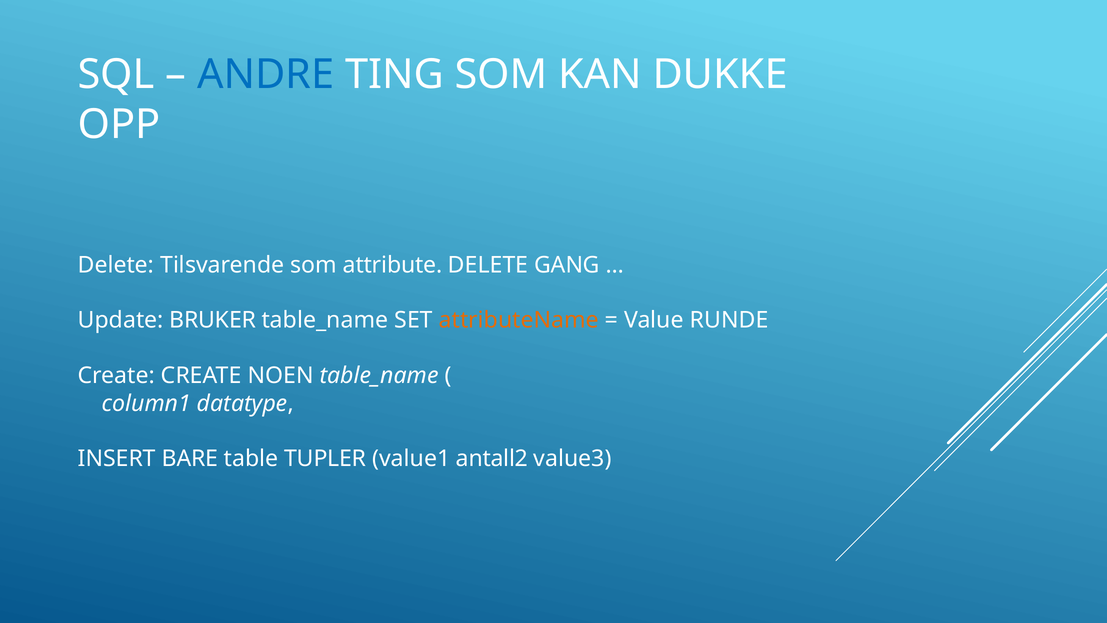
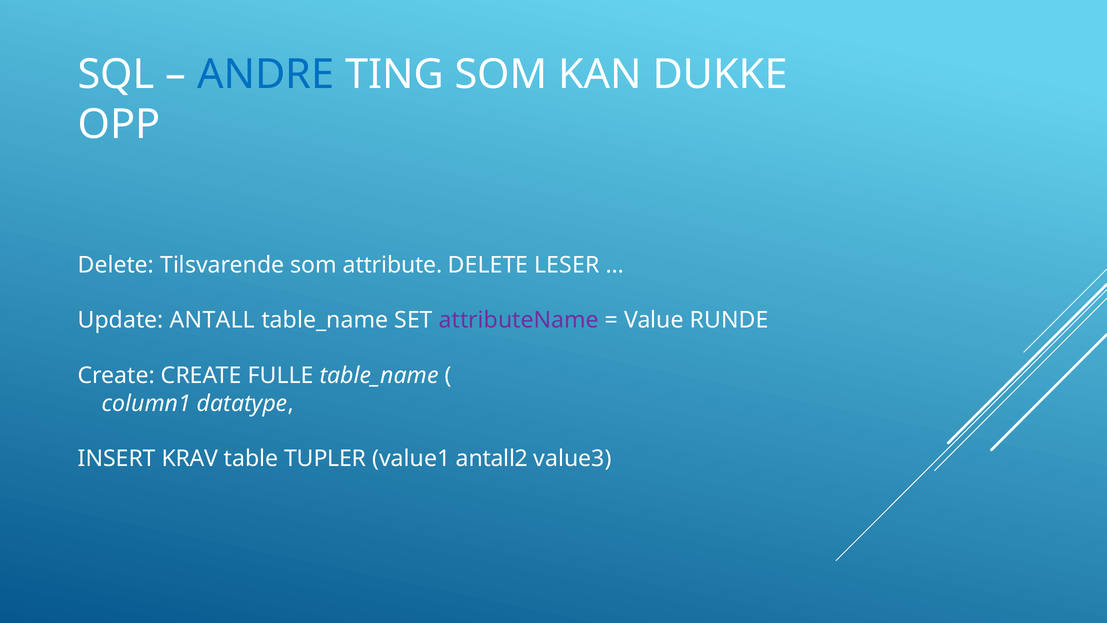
GANG: GANG -> LESER (567, 265)
BRUKER: BRUKER -> ANTALL (212, 320)
attributeName colour: orange -> purple (519, 320)
NOEN: NOEN -> FULLE (281, 376)
BARE: BARE -> KRAV (190, 459)
